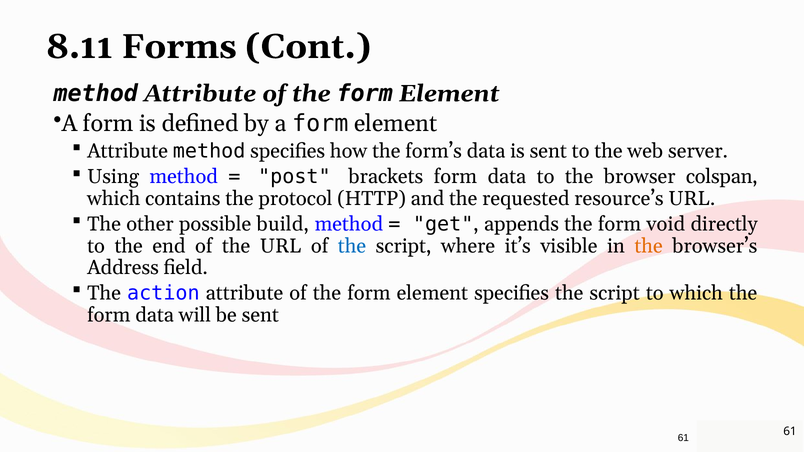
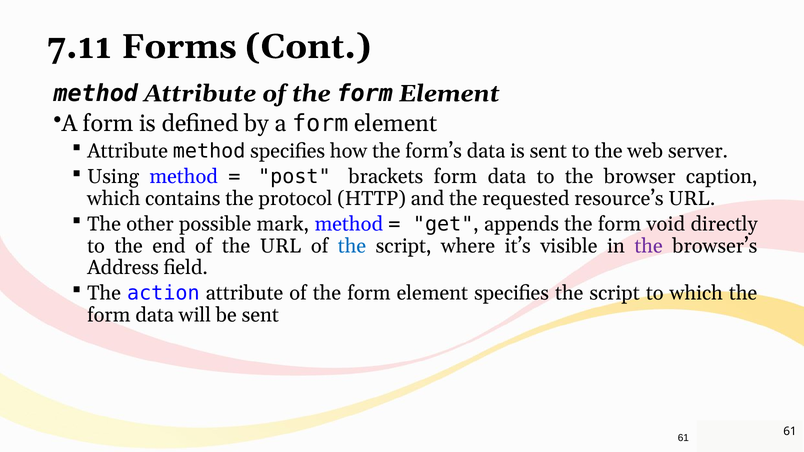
8.11: 8.11 -> 7.11 (79, 47)
colspan: colspan -> caption (722, 177)
build: build -> mark (283, 224)
the colour: orange -> purple (649, 246)
